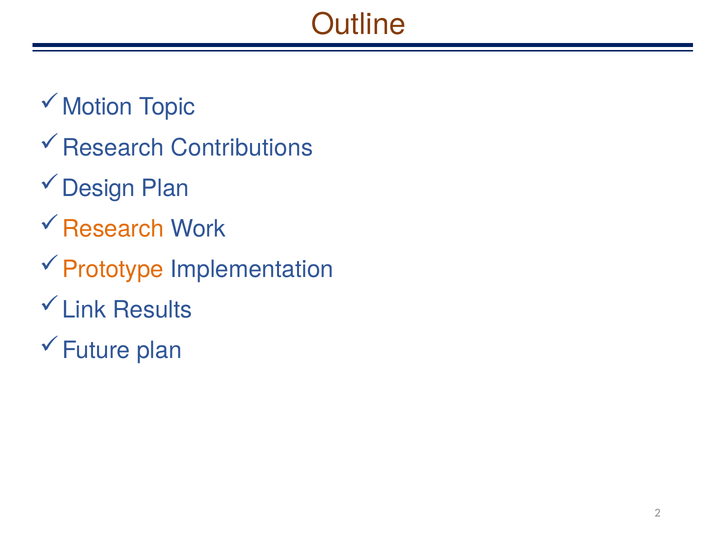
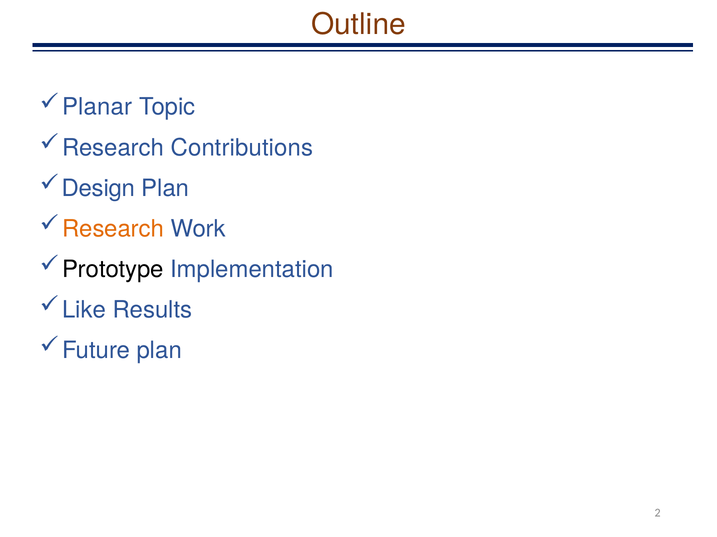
Motion: Motion -> Planar (97, 107)
Prototype colour: orange -> black (113, 270)
Link: Link -> Like (84, 310)
